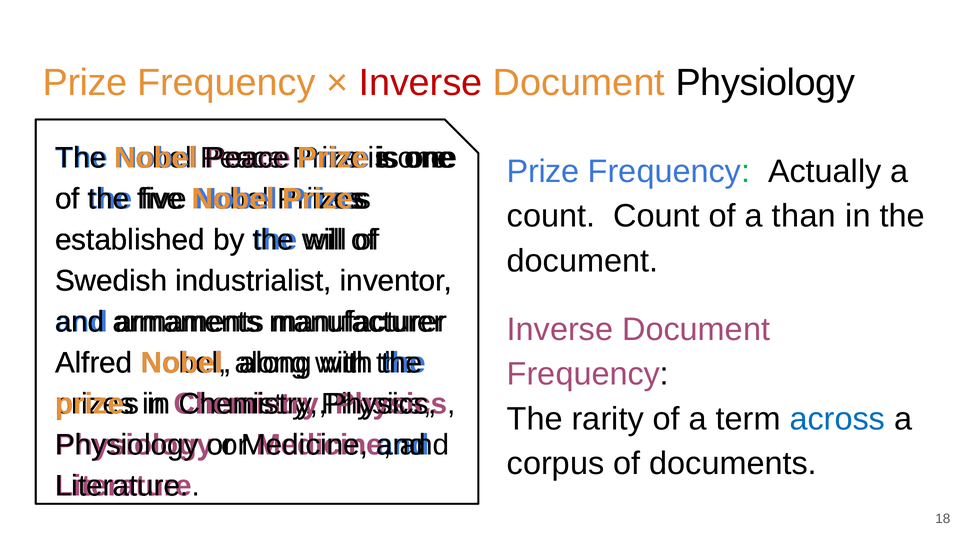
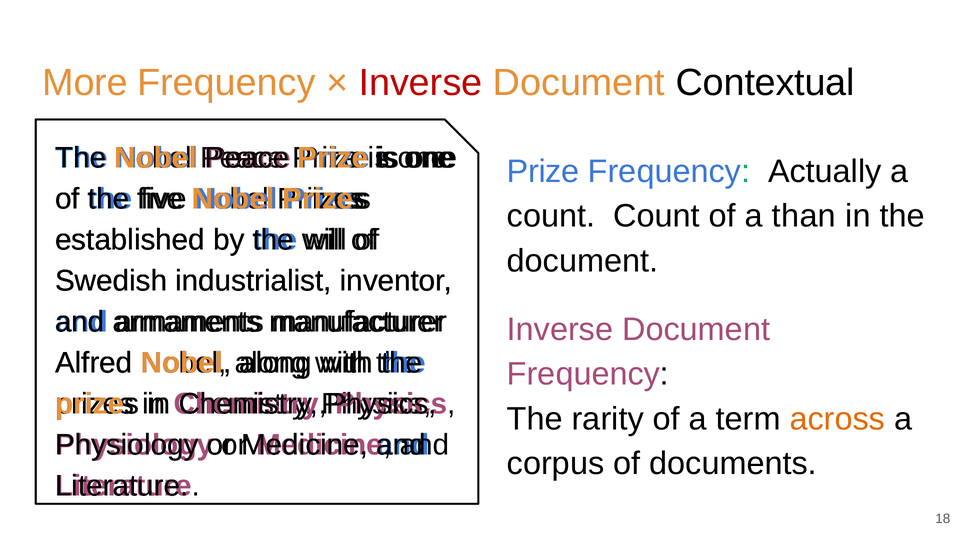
Prize: Prize -> More (85, 82)
Document Physiology: Physiology -> Contextual (765, 82)
across colour: blue -> orange (837, 418)
